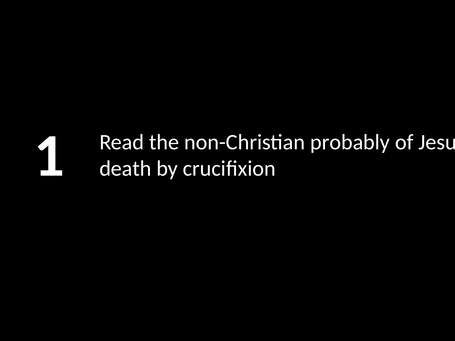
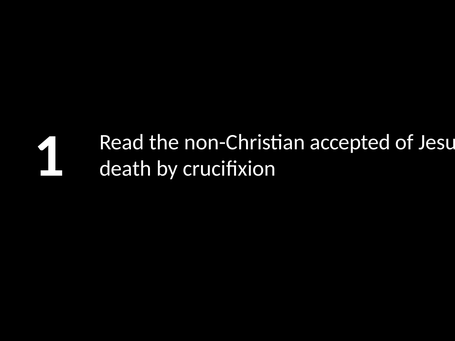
probably: probably -> accepted (350, 142)
